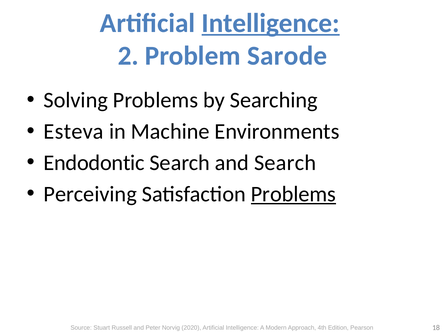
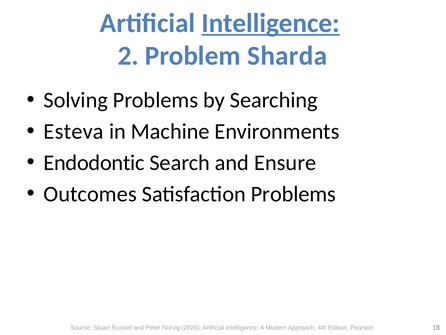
Sarode: Sarode -> Sharda (287, 56)
and Search: Search -> Ensure (285, 163)
Perceiving: Perceiving -> Outcomes (90, 194)
Problems underline: present -> none (293, 194)
